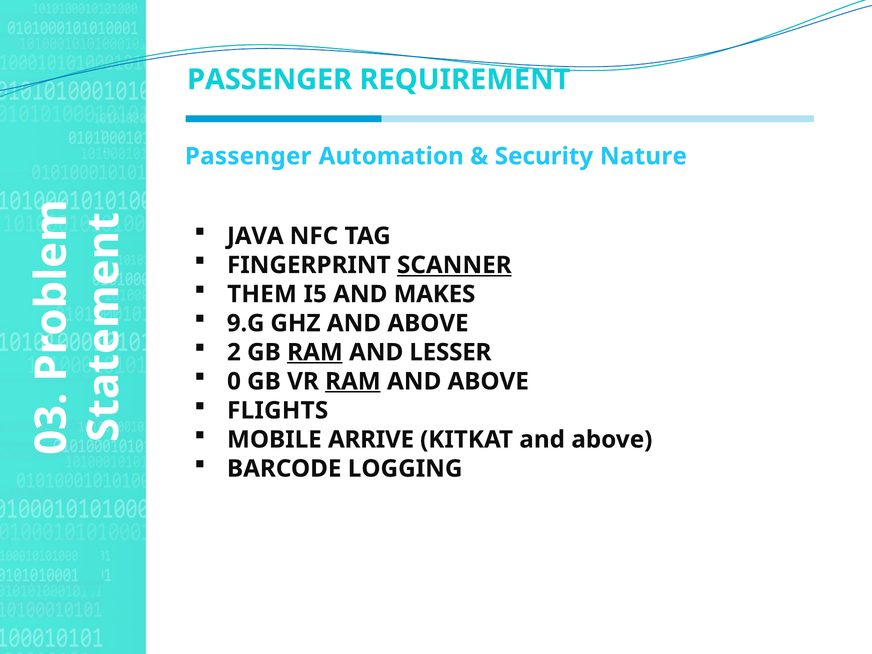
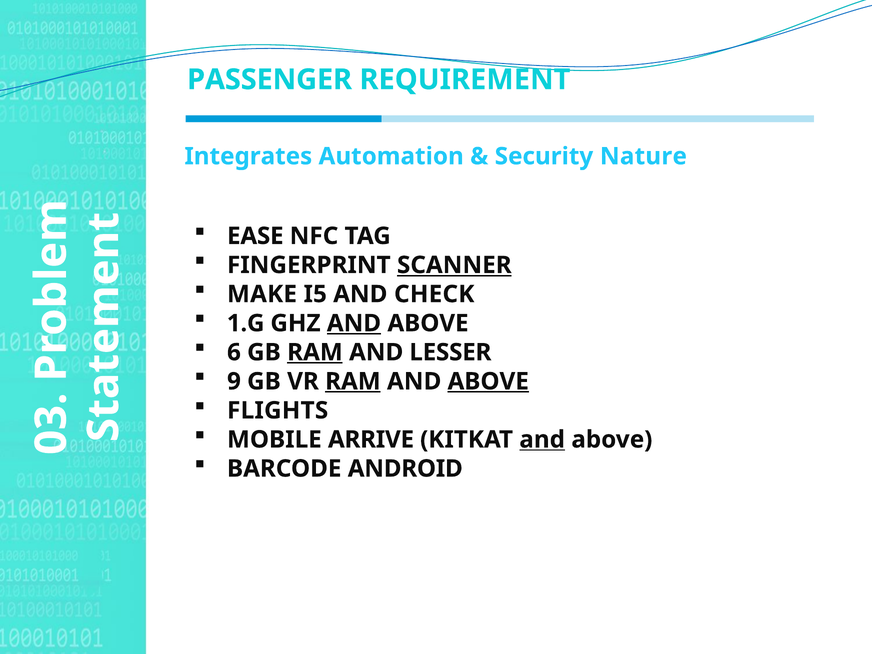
Passenger: Passenger -> Integrates (248, 156)
JAVA: JAVA -> EASE (255, 236)
THEM: THEM -> MAKE (262, 294)
MAKES: MAKES -> CHECK (434, 294)
9.G: 9.G -> 1.G (246, 323)
AND underline: none -> present (354, 323)
2: 2 -> 6 (234, 352)
0: 0 -> 9 (234, 381)
ABOVE underline: none -> present (488, 381)
and underline: none -> present (542, 440)
LOGGING: LOGGING -> ANDROID (405, 469)
